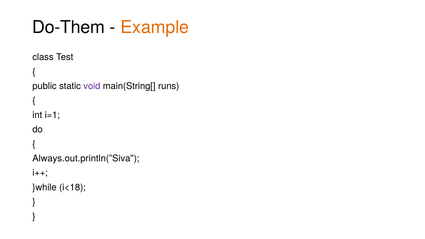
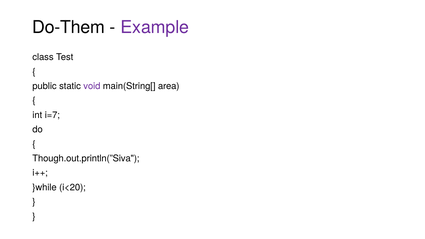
Example colour: orange -> purple (155, 27)
runs: runs -> area (169, 86)
i=1: i=1 -> i=7 (52, 115)
Always.out.println(”Siva: Always.out.println(”Siva -> Though.out.println(”Siva (86, 158)
i<18: i<18 -> i<20 (72, 187)
